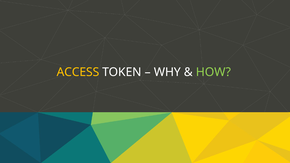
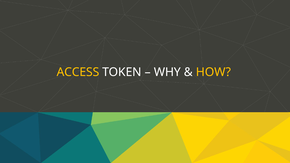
HOW colour: light green -> yellow (213, 72)
